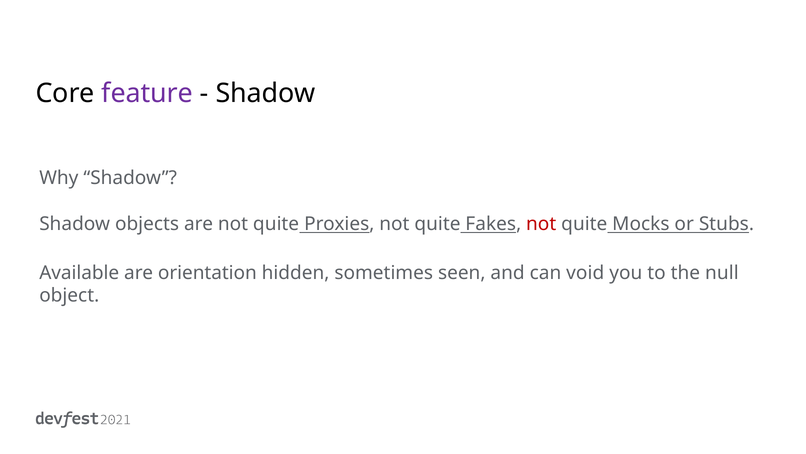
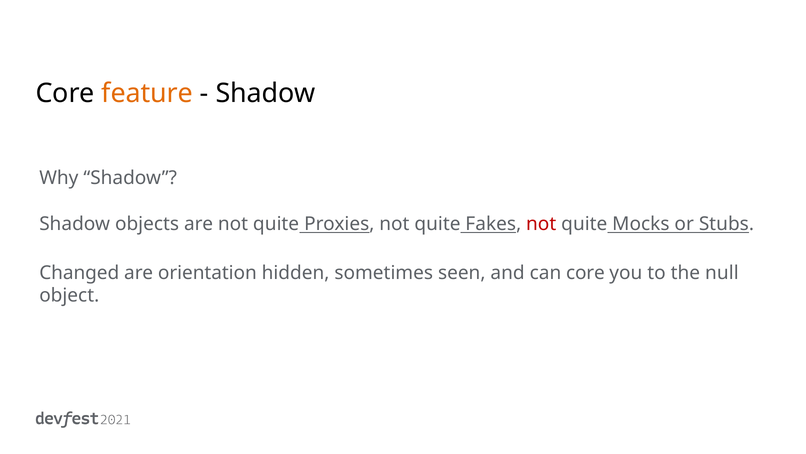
feature colour: purple -> orange (147, 93)
Available: Available -> Changed (79, 272)
can void: void -> core (585, 272)
